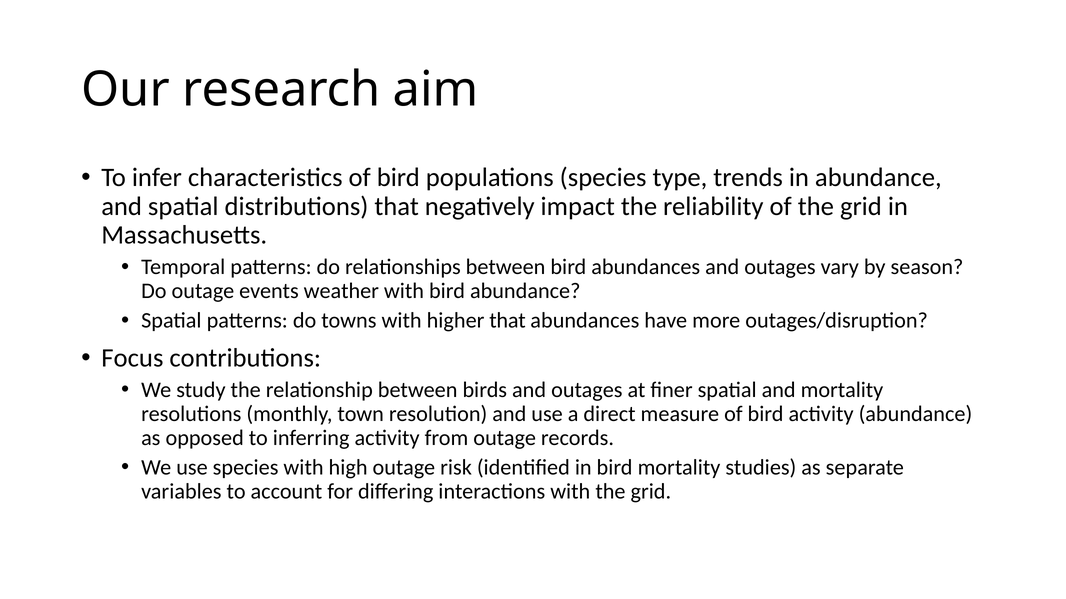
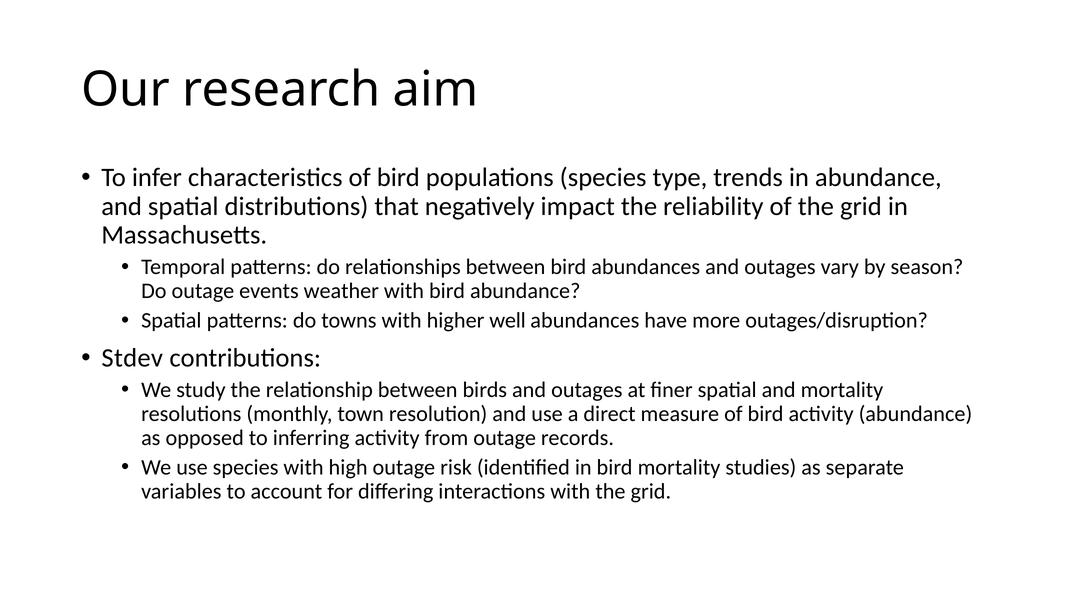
higher that: that -> well (508, 321)
Focus: Focus -> Stdev (132, 358)
